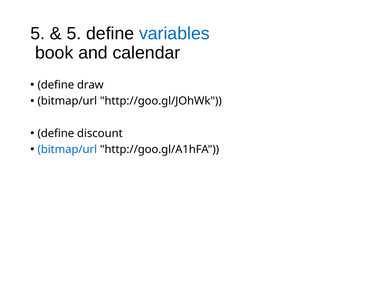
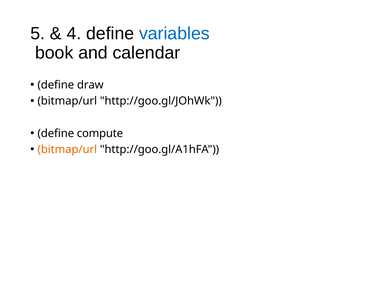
5: 5 -> 4 (74, 34)
discount: discount -> compute (100, 133)
bitmap/url colour: blue -> orange (67, 149)
